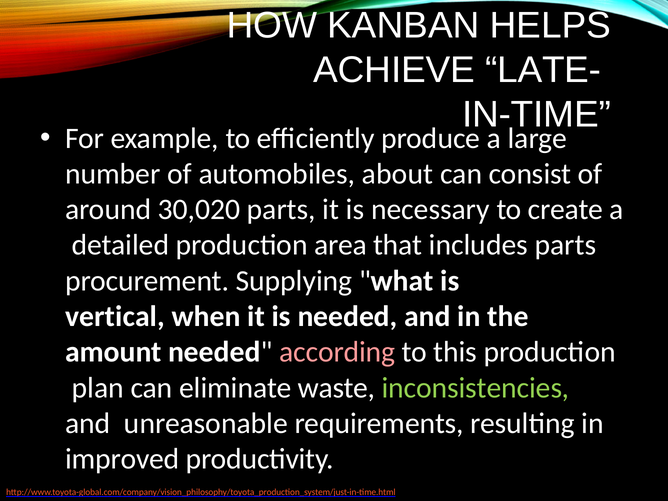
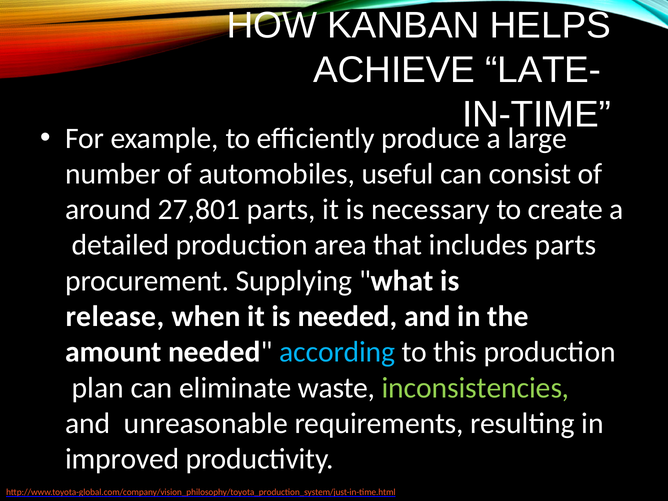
about: about -> useful (398, 174)
30,020: 30,020 -> 27,801 (199, 210)
vertical: vertical -> release (115, 317)
according colour: pink -> light blue (337, 352)
